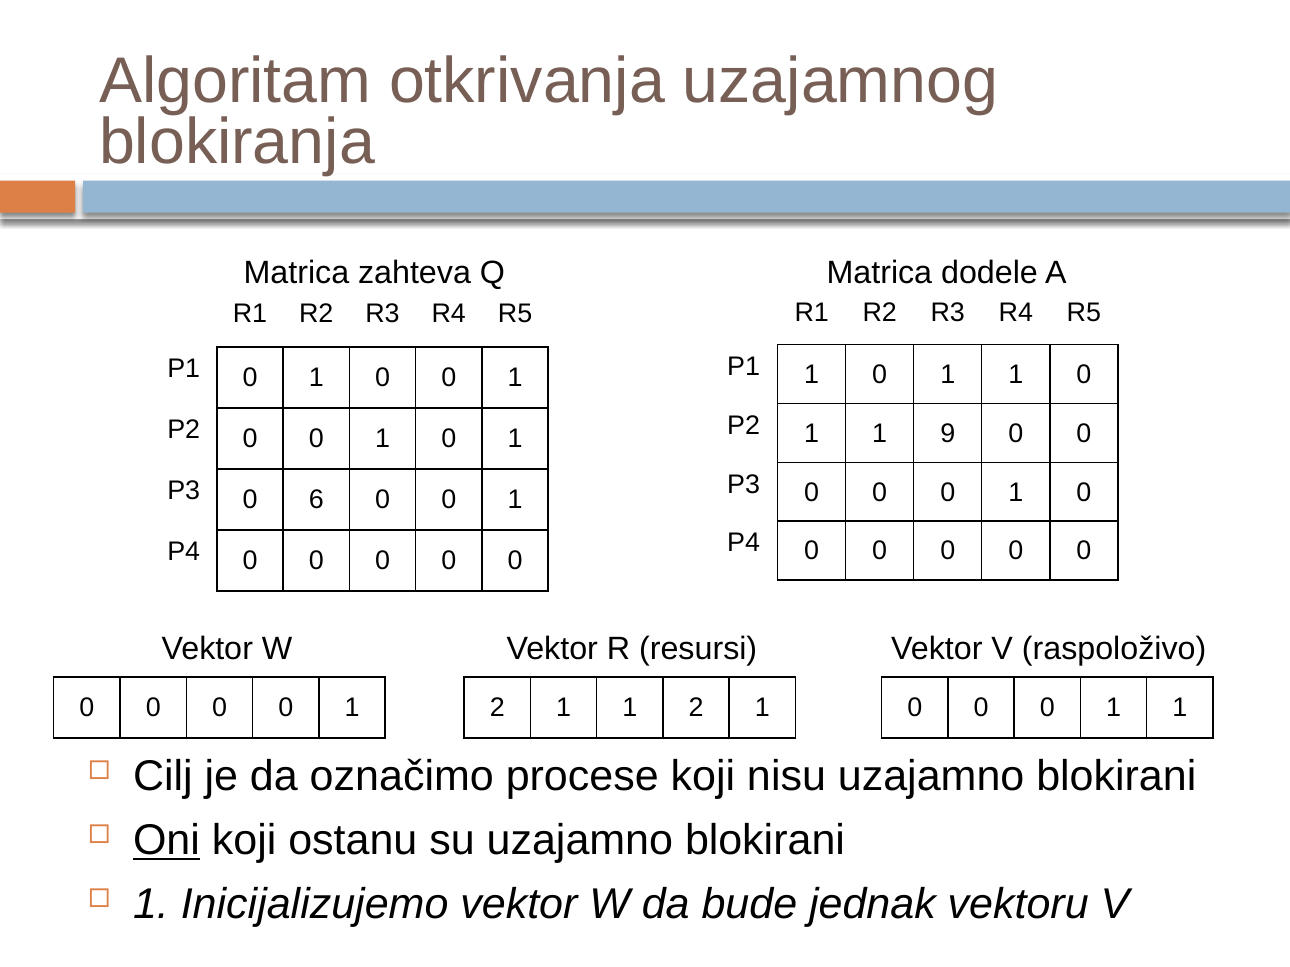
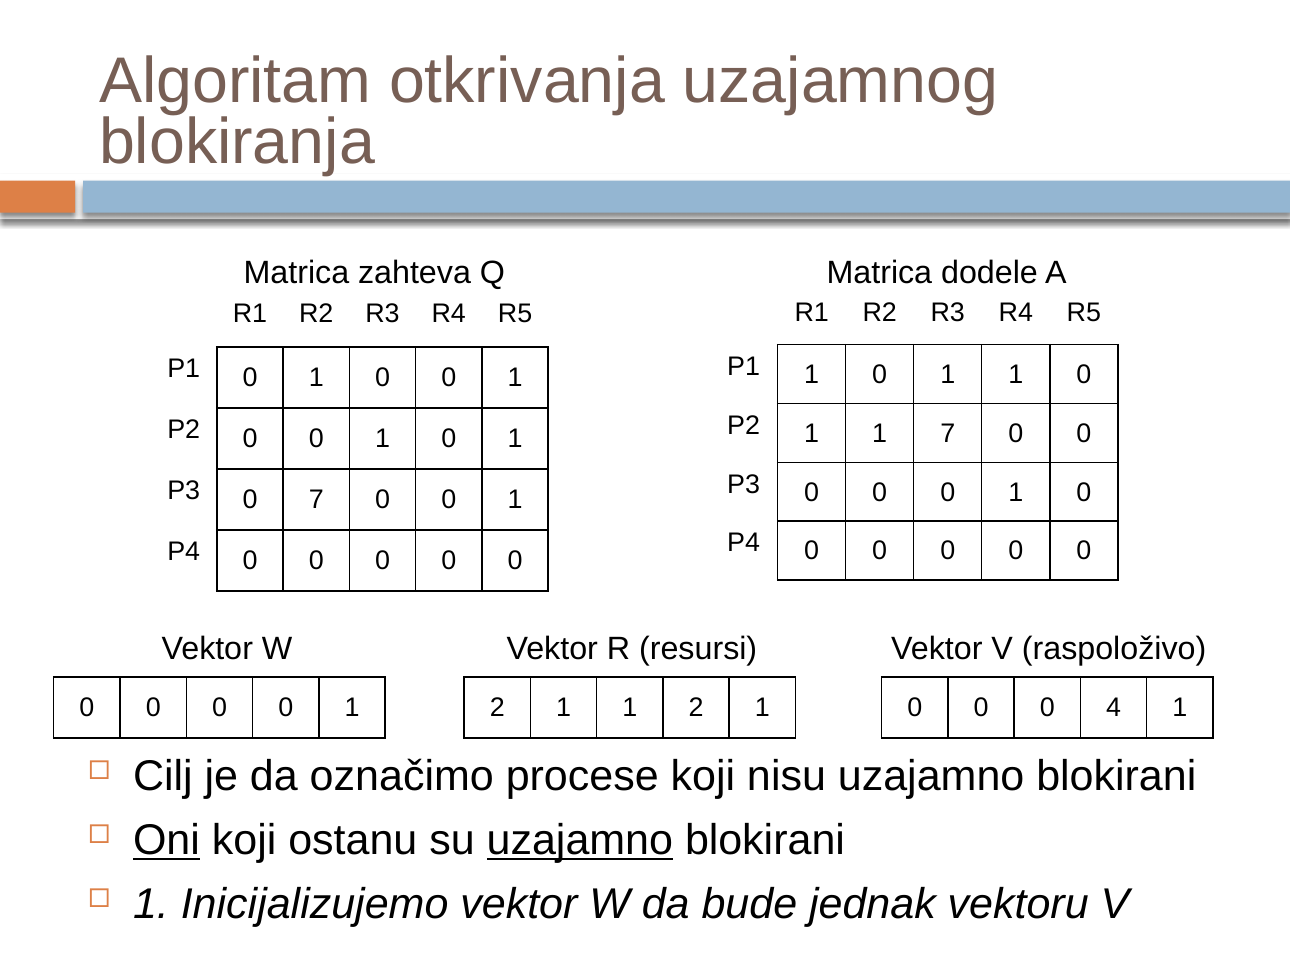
1 9: 9 -> 7 (948, 434)
0 6: 6 -> 7 (316, 500)
1: 1 -> 4 (1114, 708)
uzajamno underline: none -> present (580, 841)
